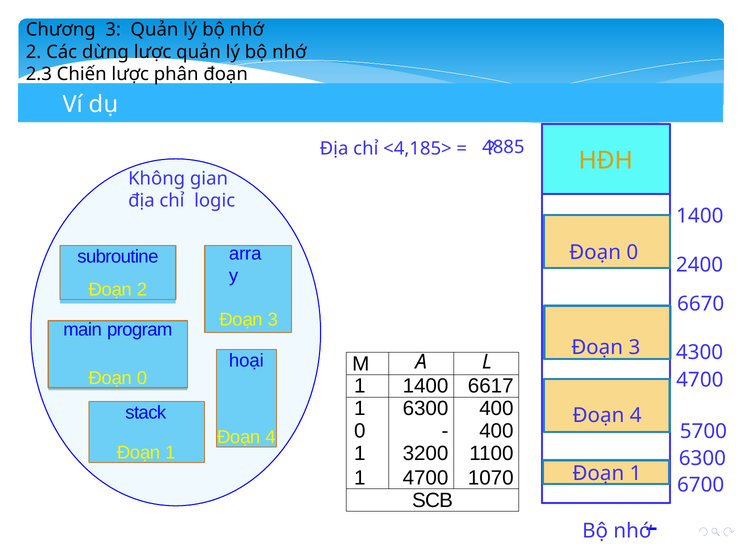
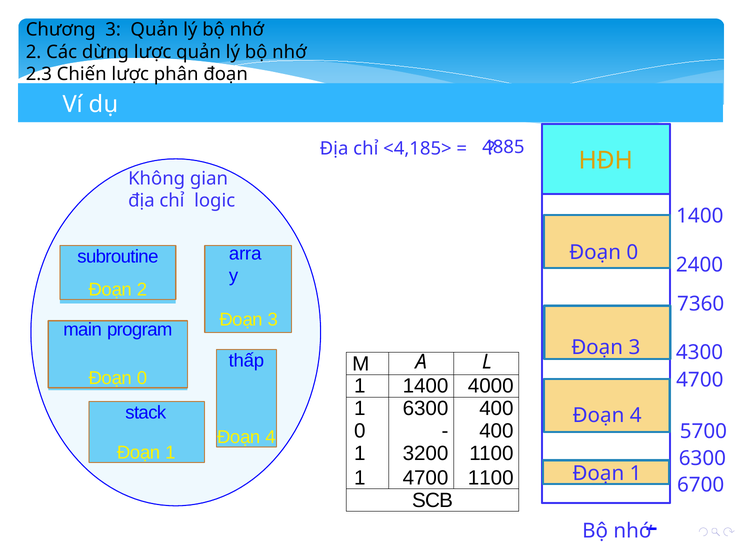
6670: 6670 -> 7360 (701, 304)
hoại: hoại -> thấp (246, 361)
6617: 6617 -> 4000 (491, 386)
4700 1070: 1070 -> 1100 (491, 478)
